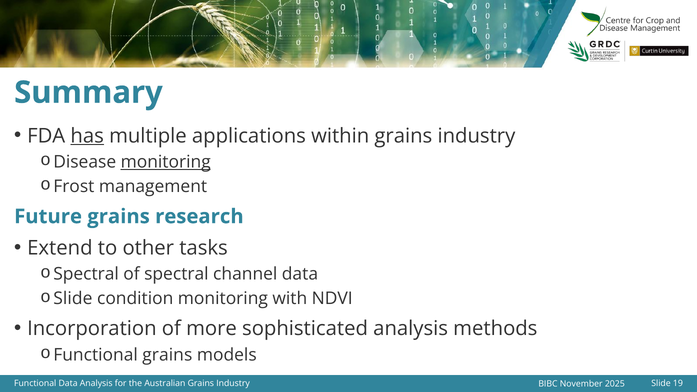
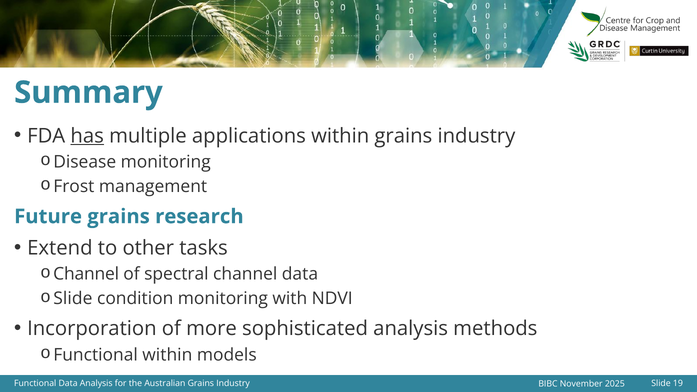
monitoring underline: present -> none (166, 162)
Spectral: Spectral -> Channel (86, 274)
Functional grains: grains -> within (167, 355)
